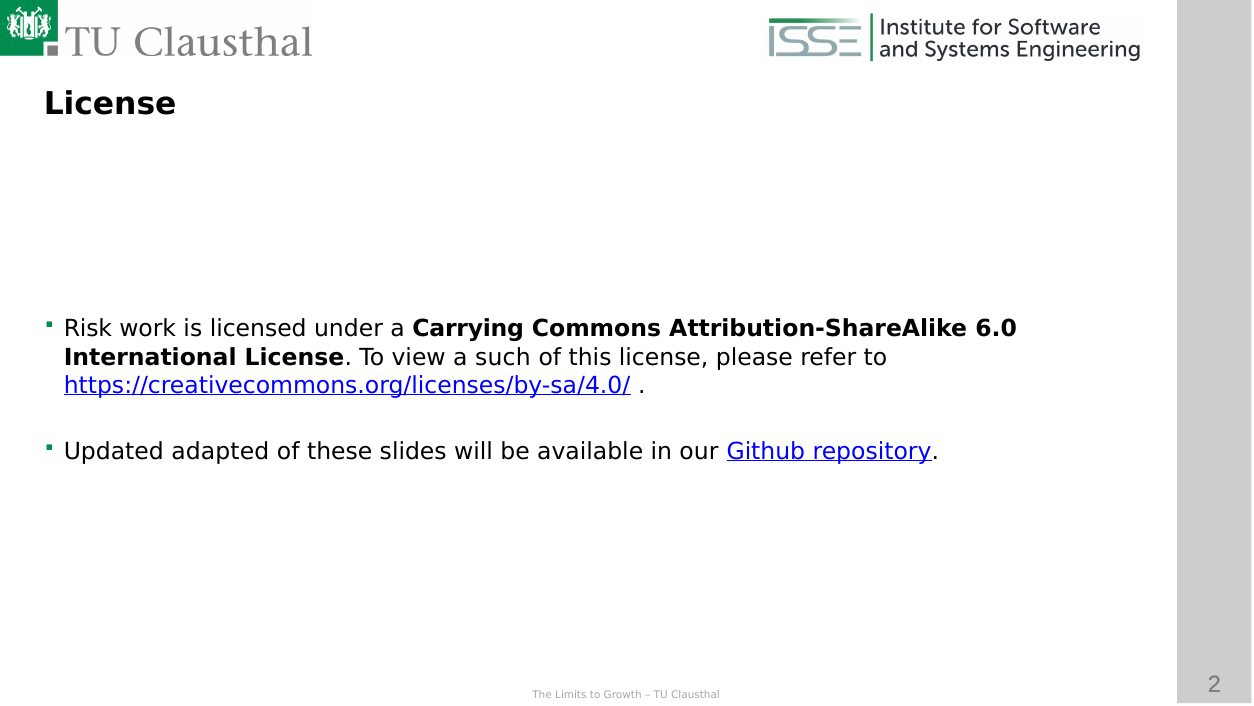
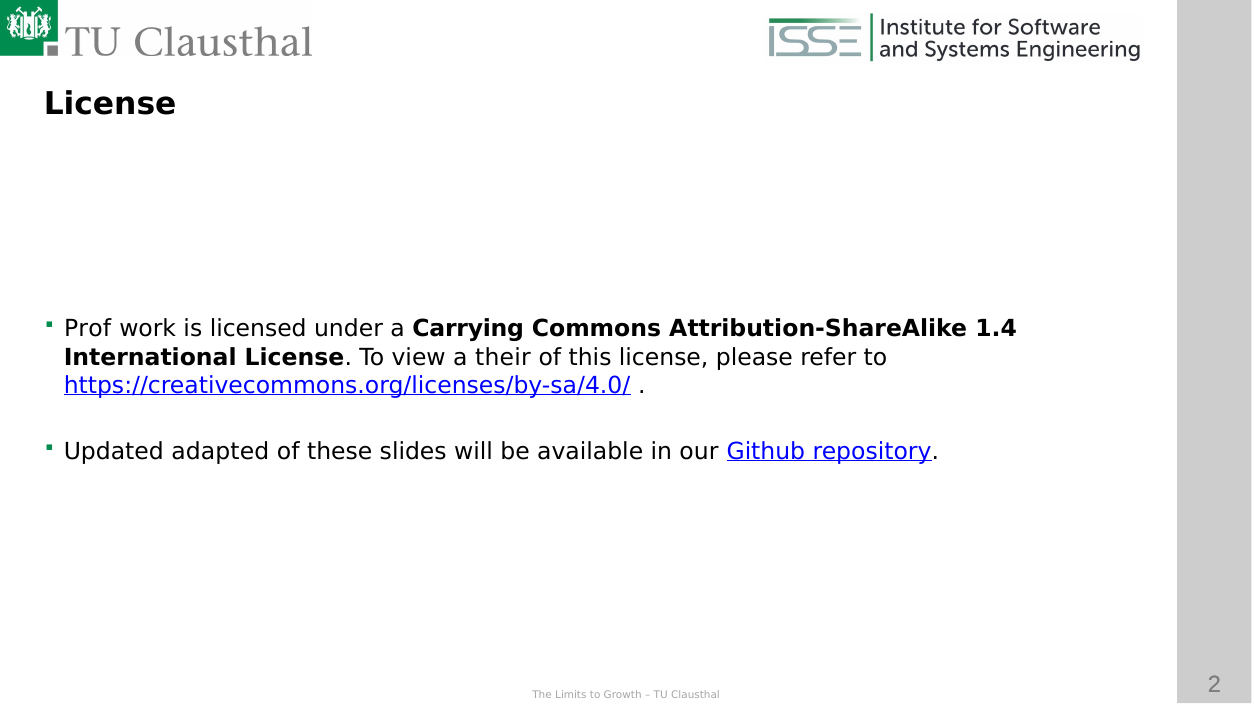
Risk: Risk -> Prof (88, 329)
6.0: 6.0 -> 1.4 (996, 329)
such: such -> their (503, 357)
